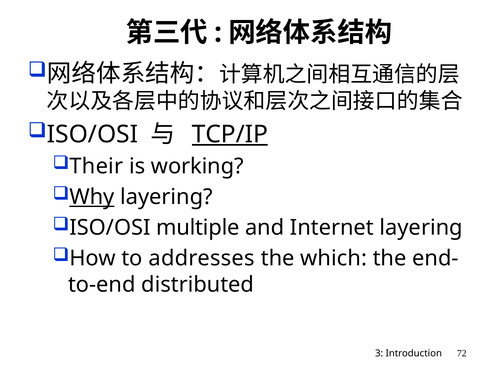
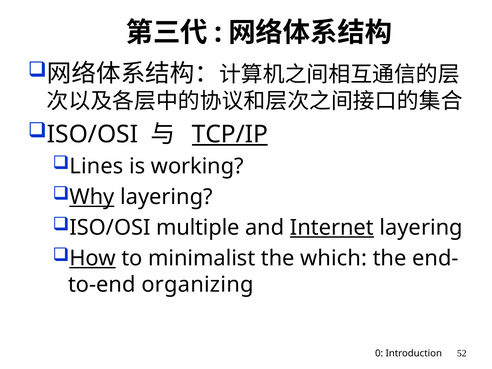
Their: Their -> Lines (96, 166)
Internet underline: none -> present (332, 228)
How underline: none -> present (93, 258)
addresses: addresses -> minimalist (202, 258)
distributed: distributed -> organizing (198, 284)
3: 3 -> 0 (379, 353)
72: 72 -> 52 (462, 353)
